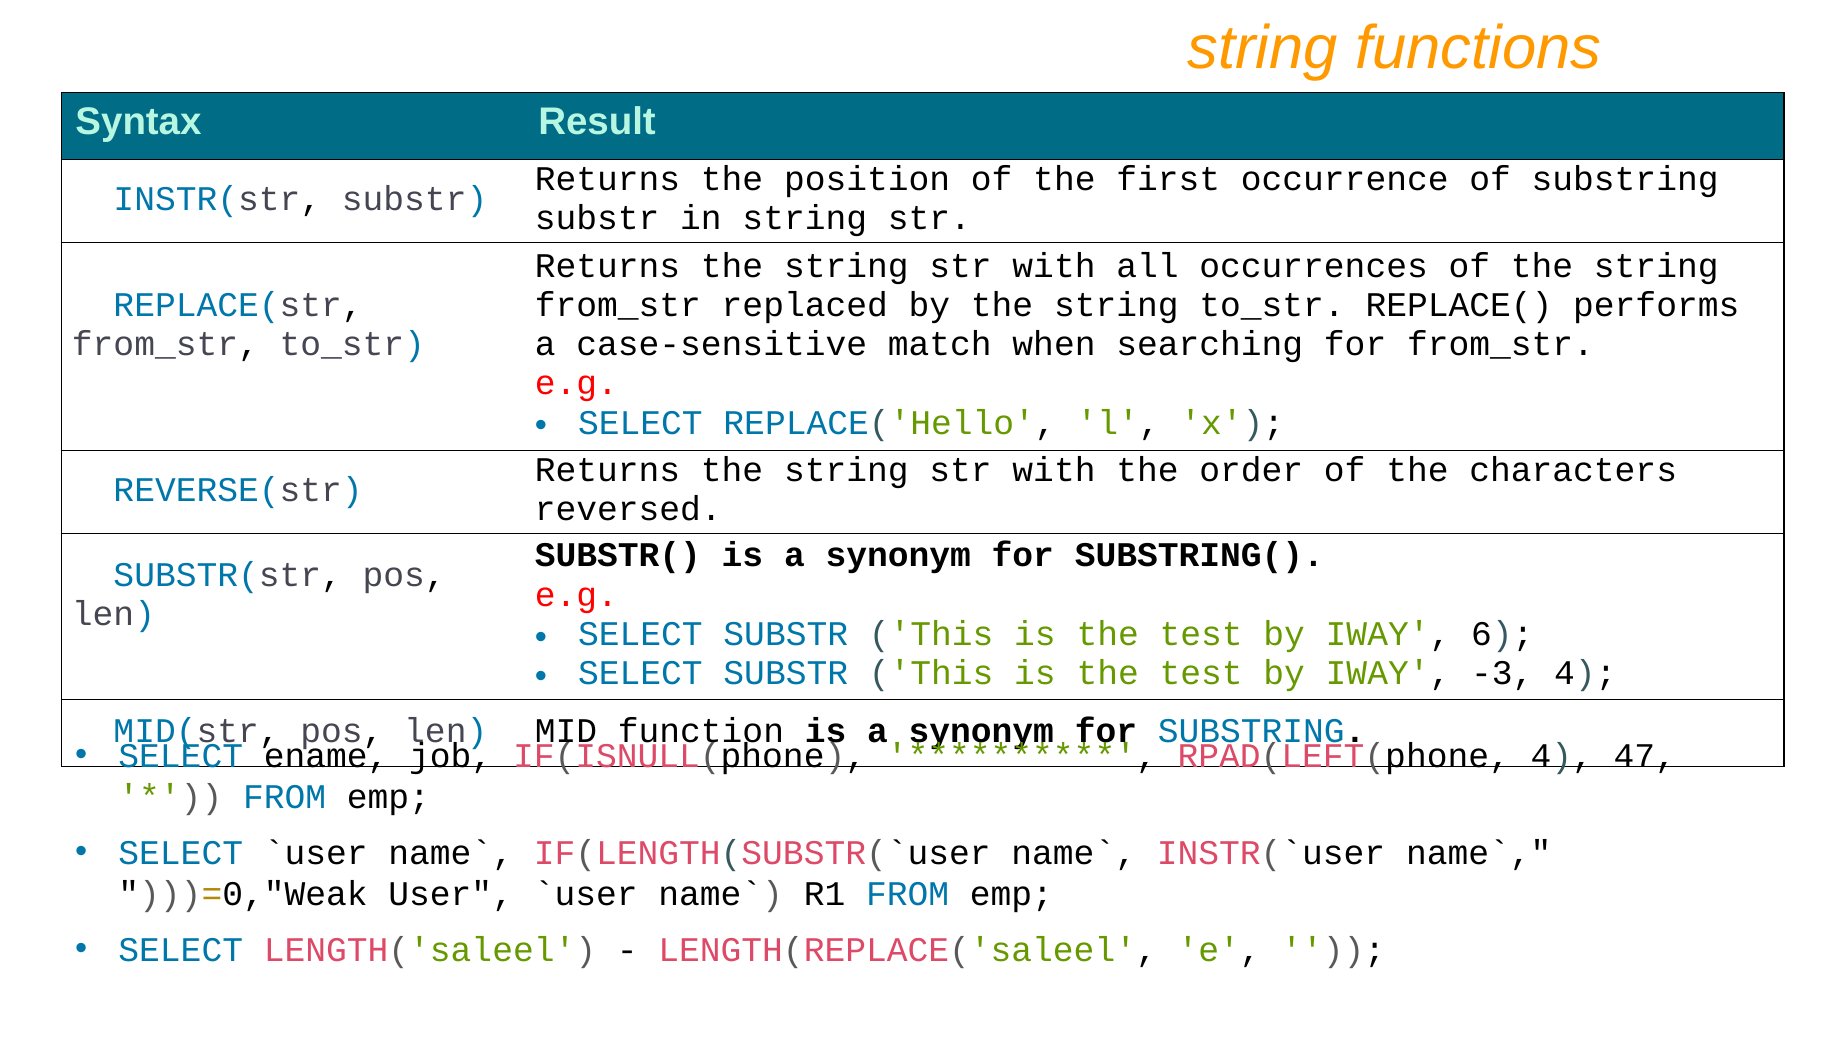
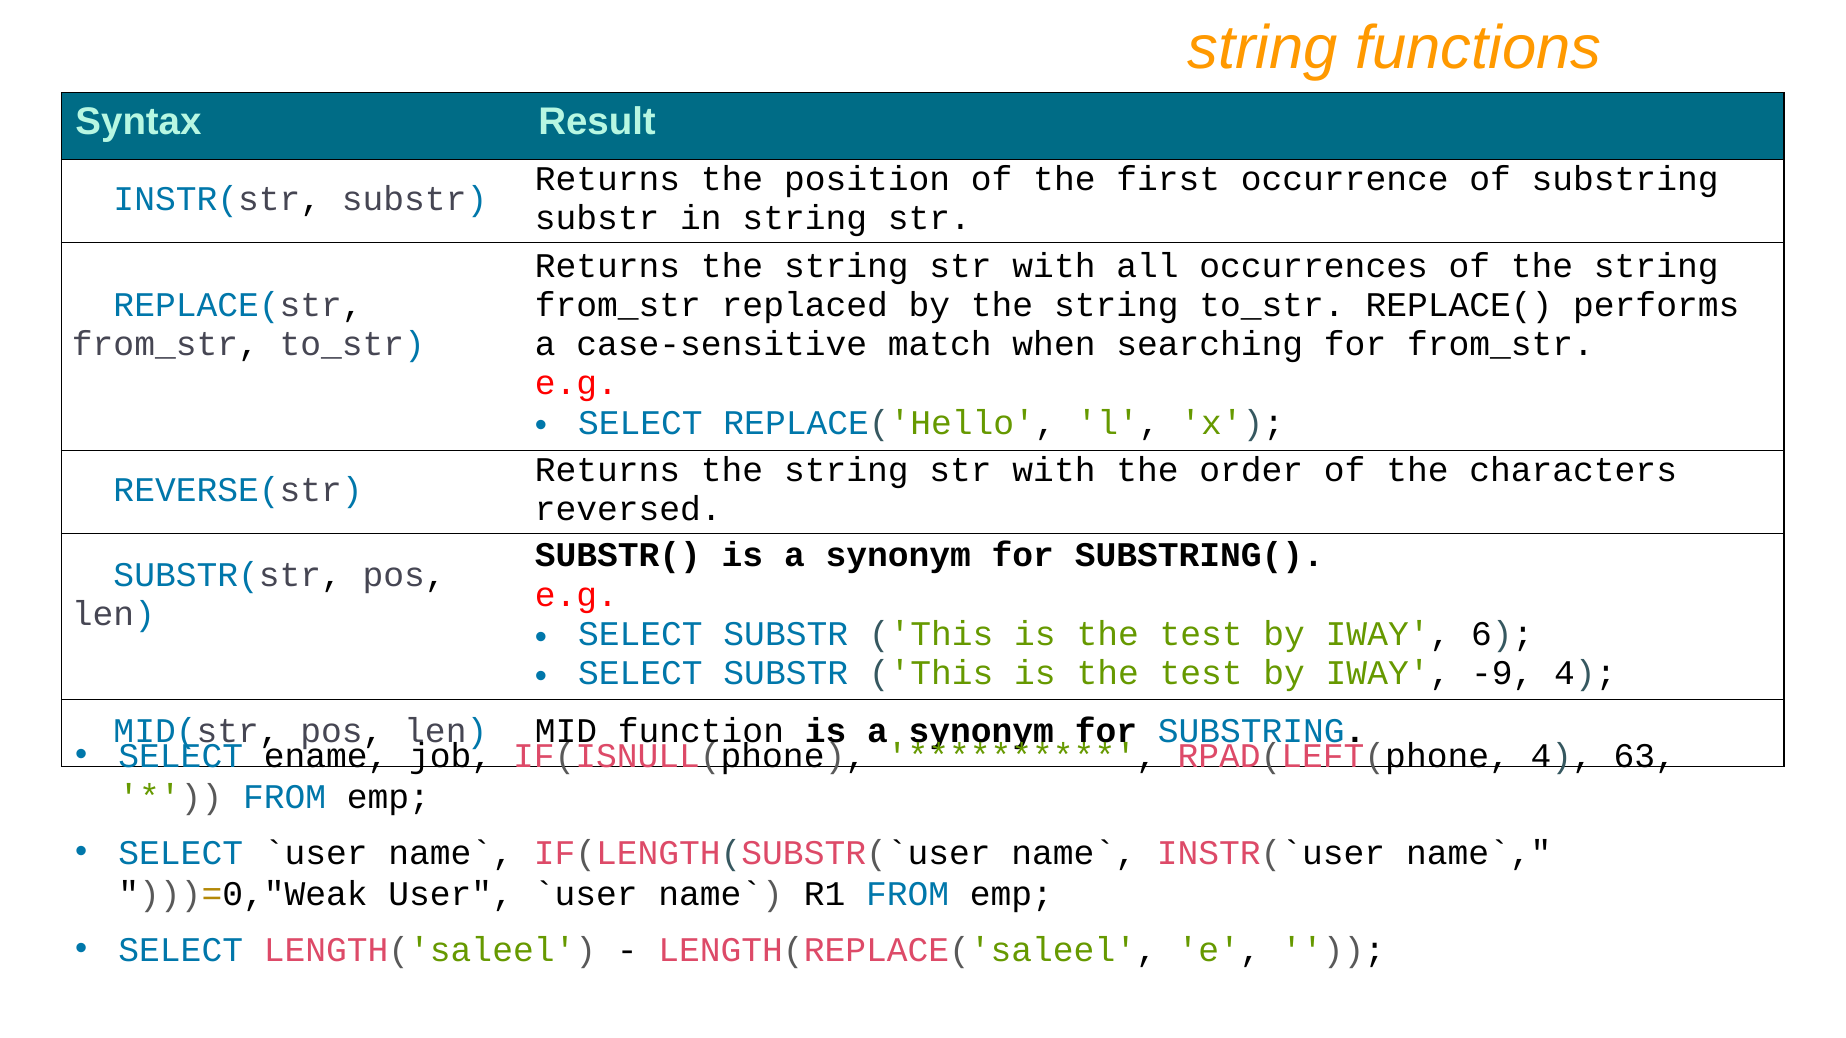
-3: -3 -> -9 (1502, 673)
47: 47 -> 63 (1645, 756)
